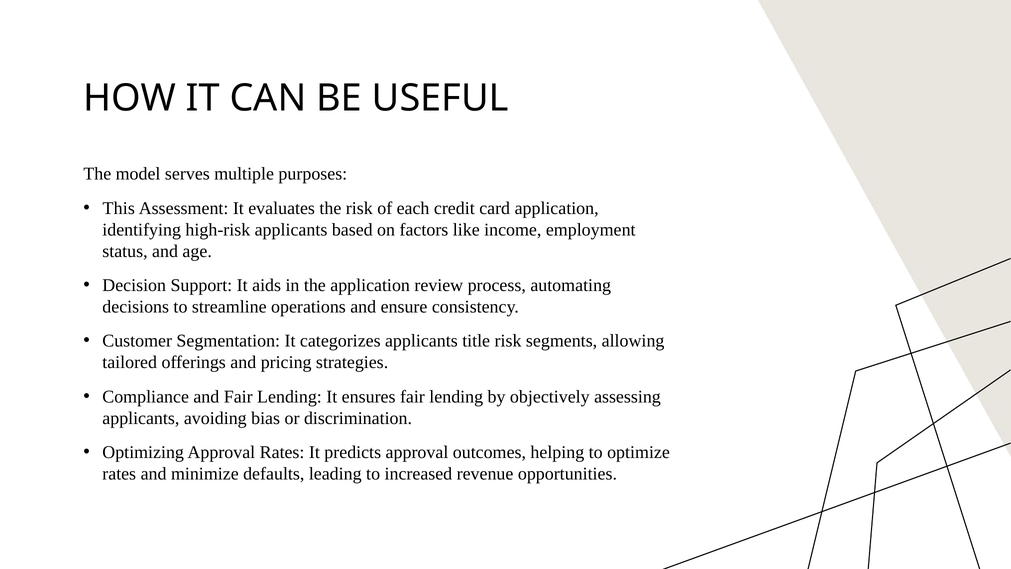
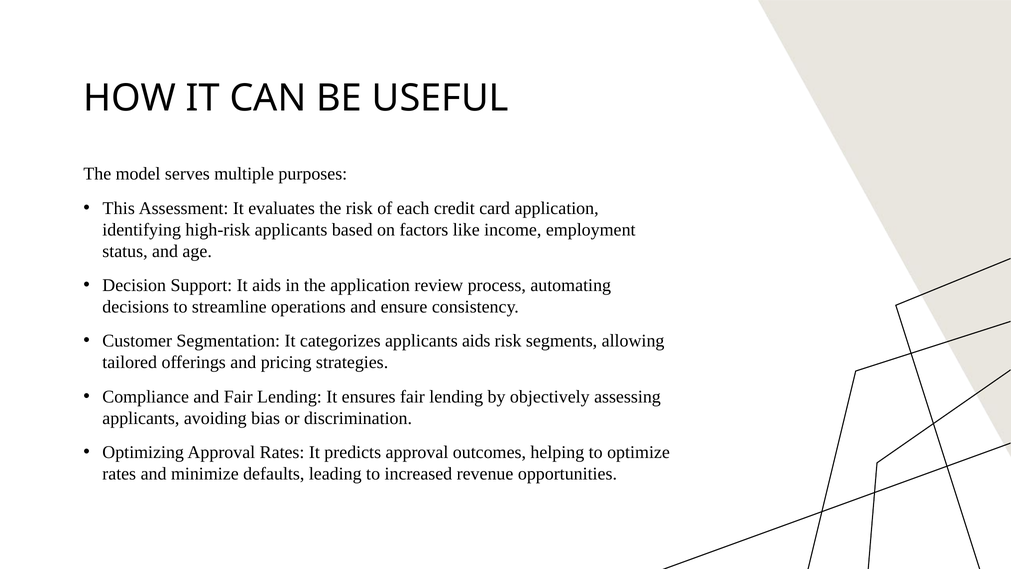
applicants title: title -> aids (476, 341)
